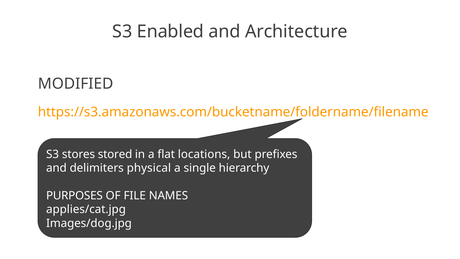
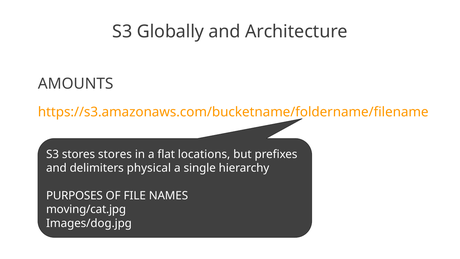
Enabled: Enabled -> Globally (170, 32)
MODIFIED: MODIFIED -> AMOUNTS (76, 84)
stores stored: stored -> stores (115, 154)
applies/cat.jpg: applies/cat.jpg -> moving/cat.jpg (86, 209)
